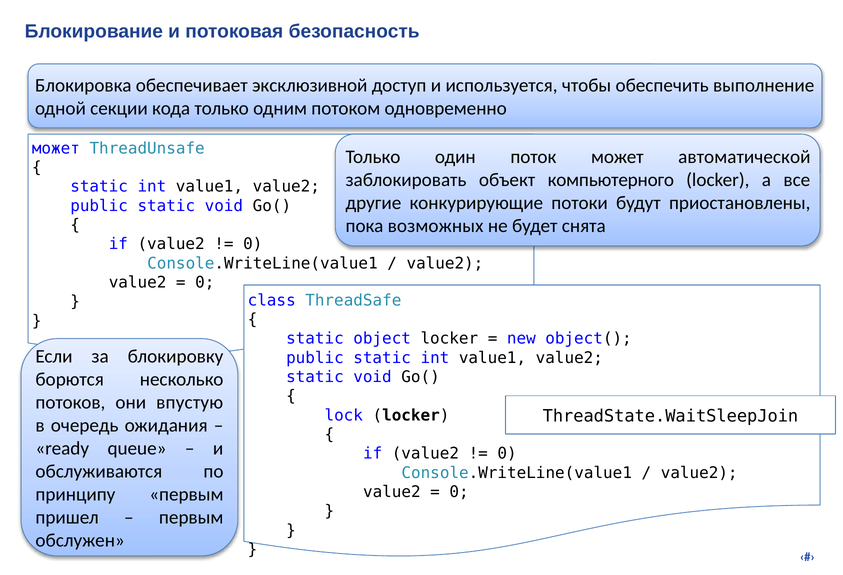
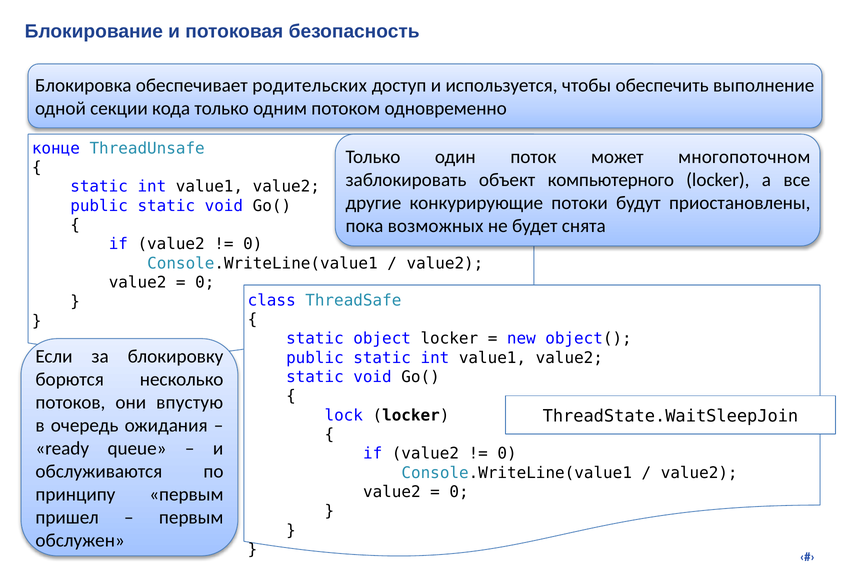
эксклюзивной: эксклюзивной -> родительских (310, 86)
может: может -> конце (56, 148)
автоматической: автоматической -> многопоточном (744, 157)
